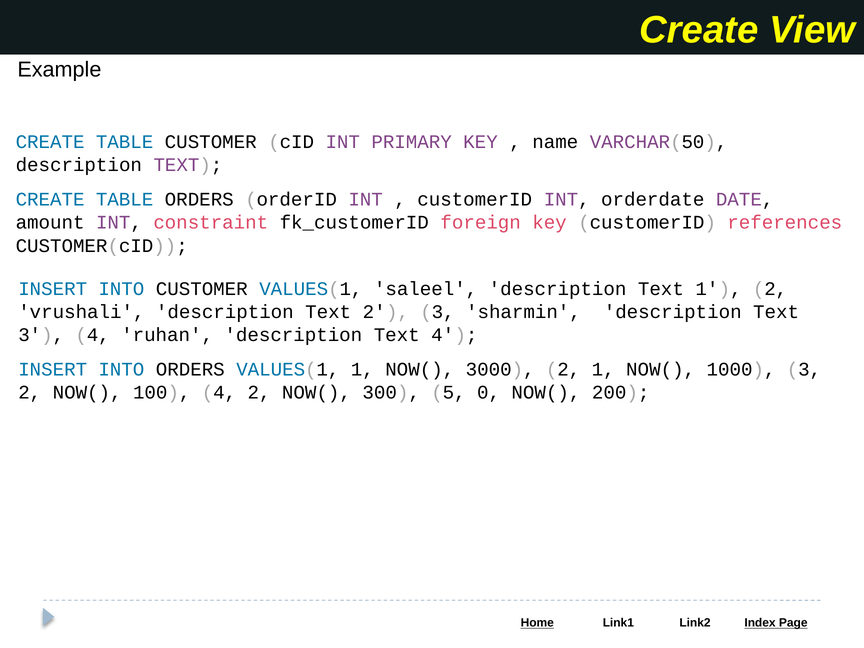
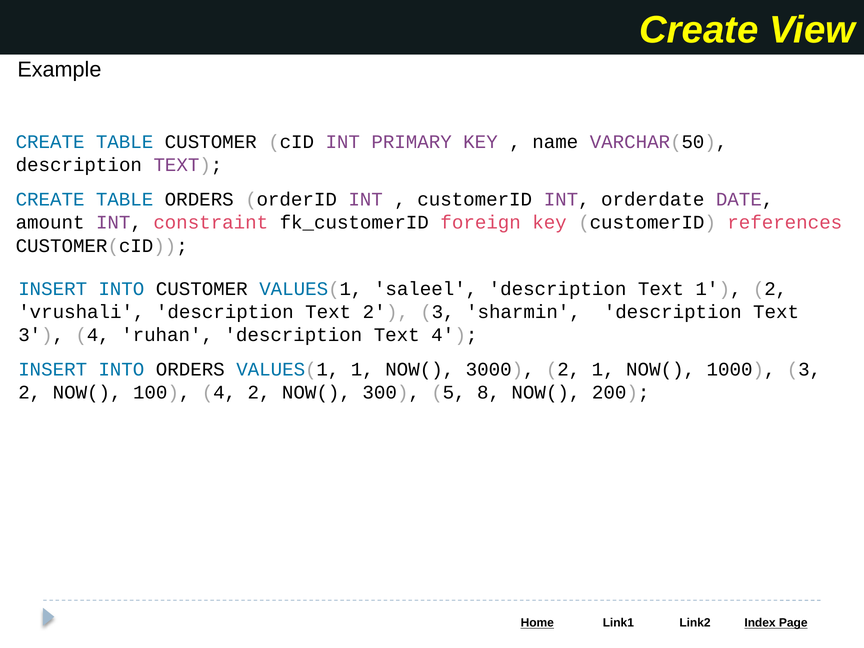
0: 0 -> 8 (489, 393)
